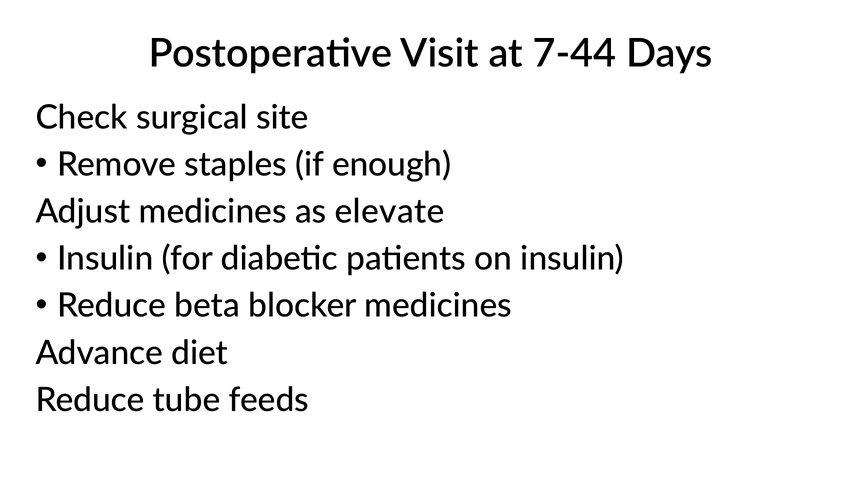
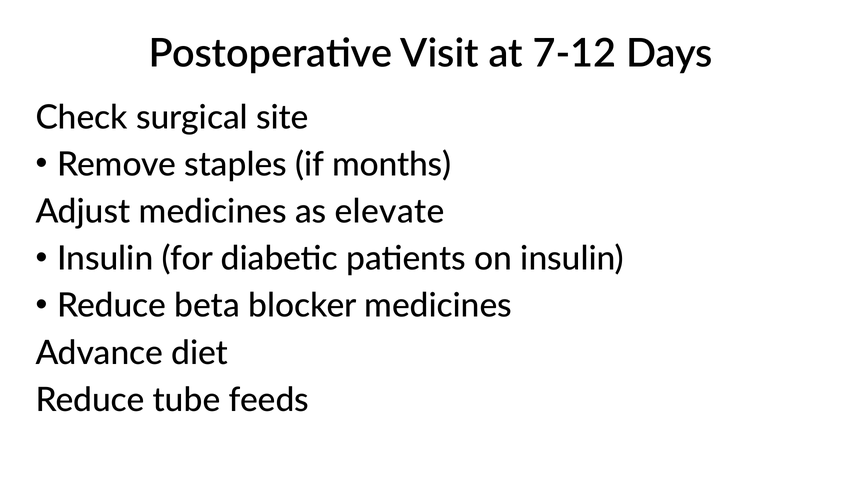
7-44: 7-44 -> 7-12 (575, 54)
enough: enough -> months (392, 165)
